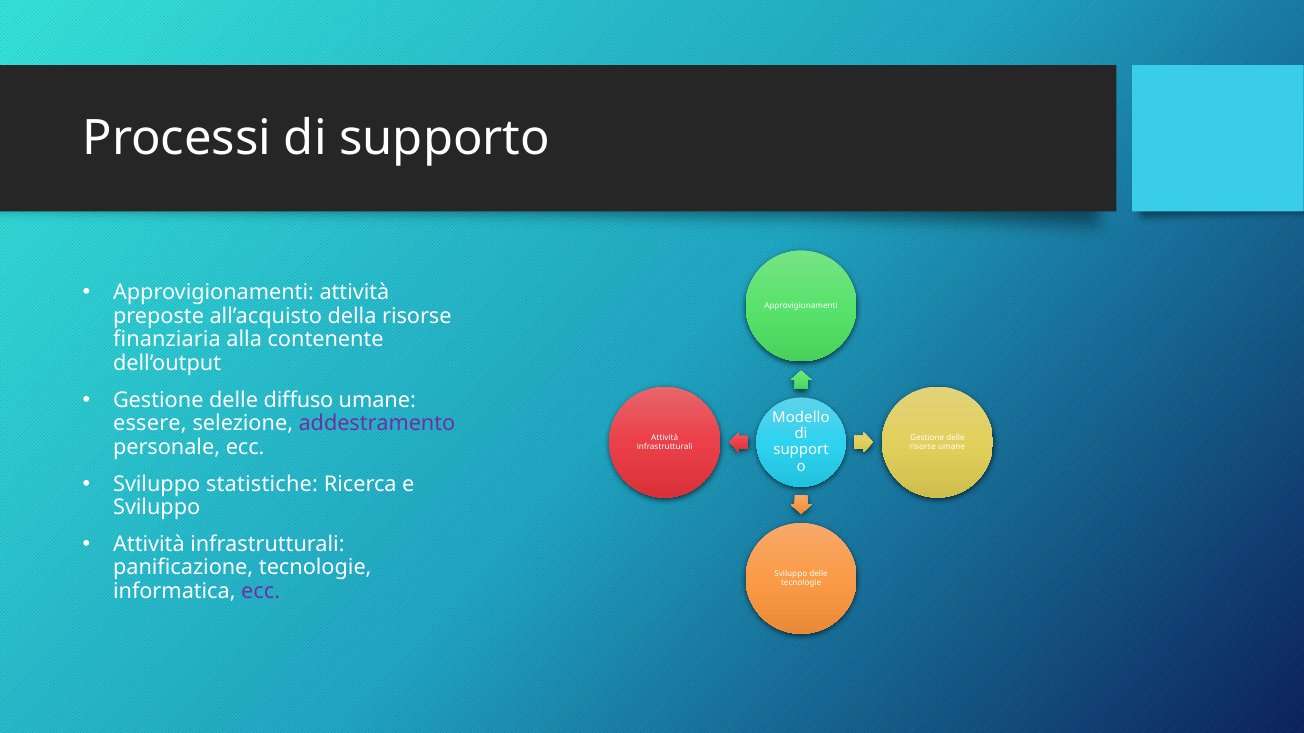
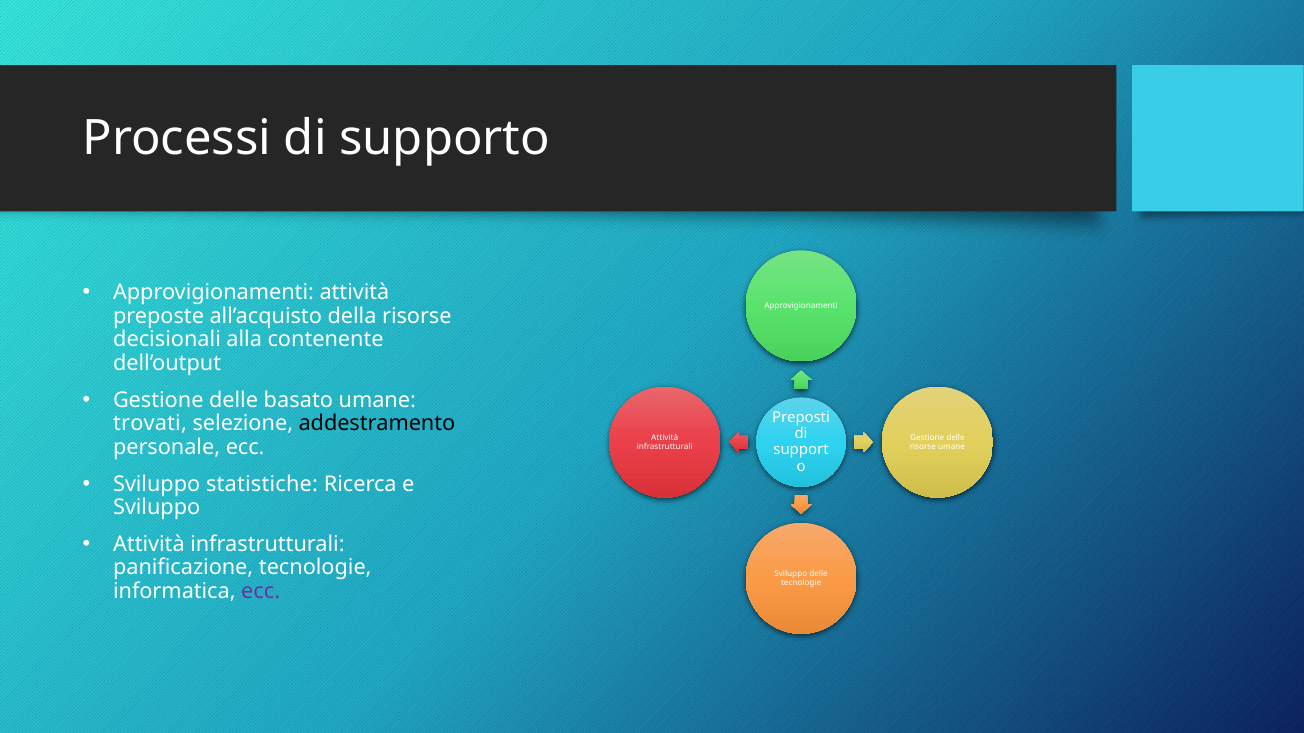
finanziaria: finanziaria -> decisionali (167, 340)
diffuso: diffuso -> basato (298, 400)
Modello: Modello -> Preposti (801, 418)
essere: essere -> trovati (150, 424)
addestramento colour: purple -> black (377, 424)
